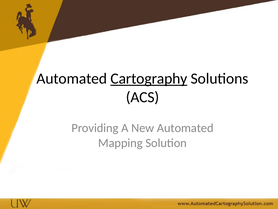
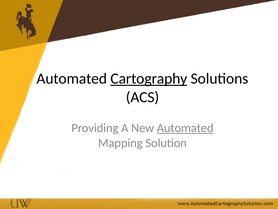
Automated underline: none -> present (185, 128)
